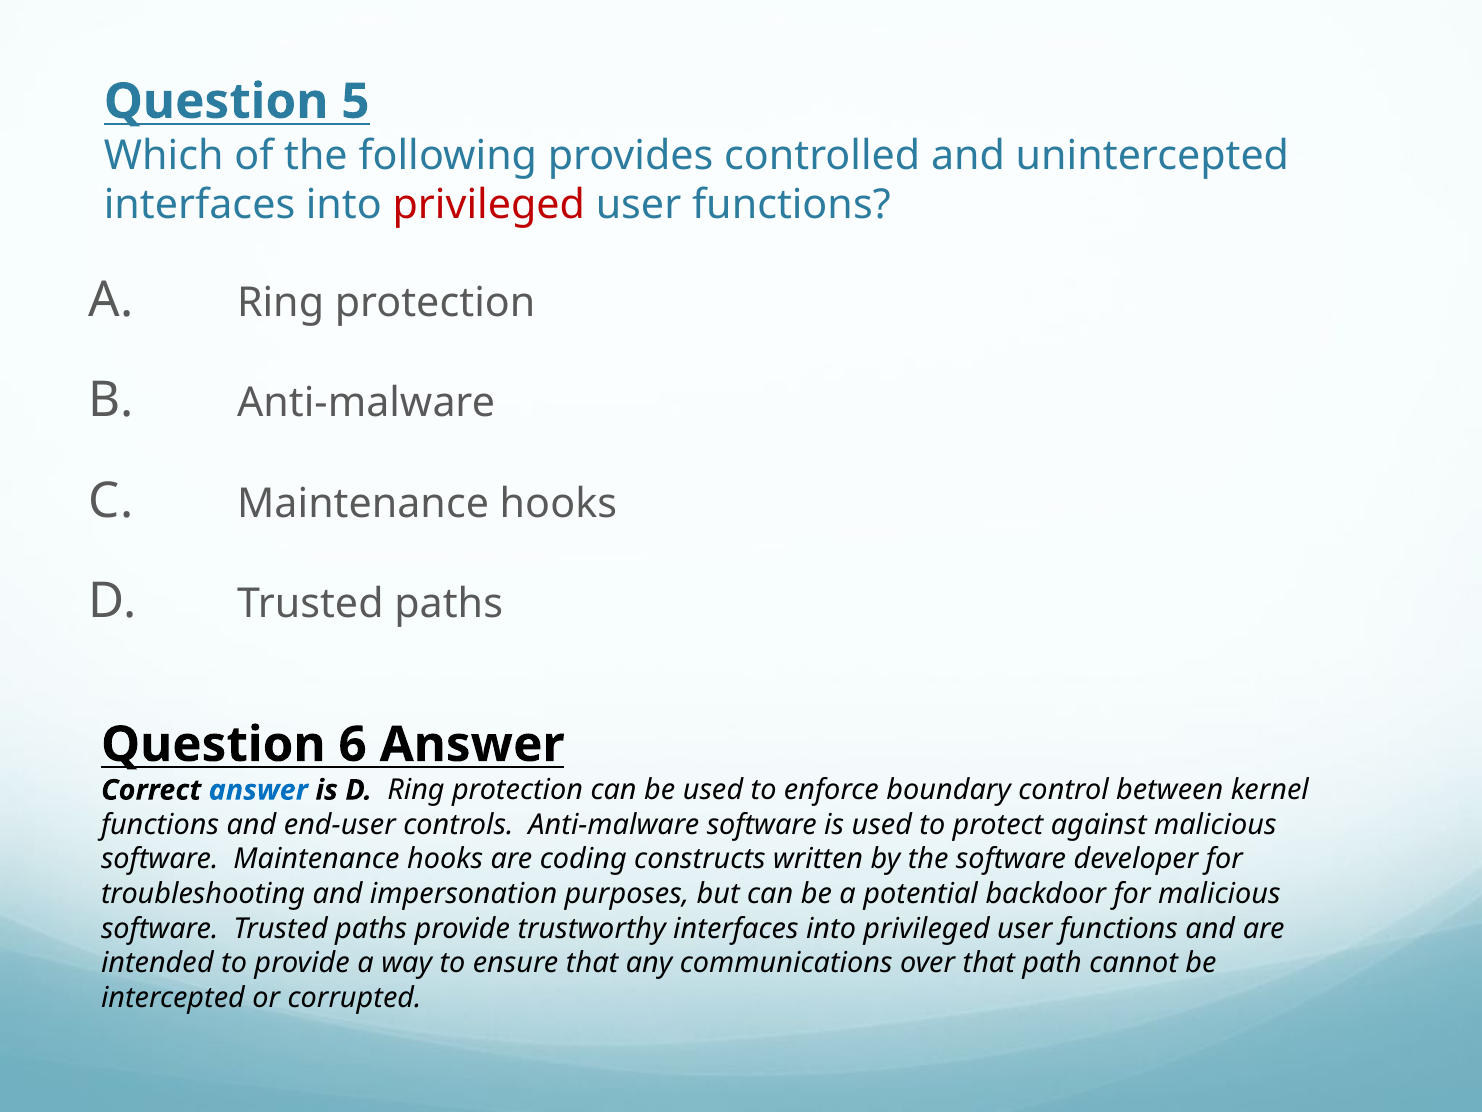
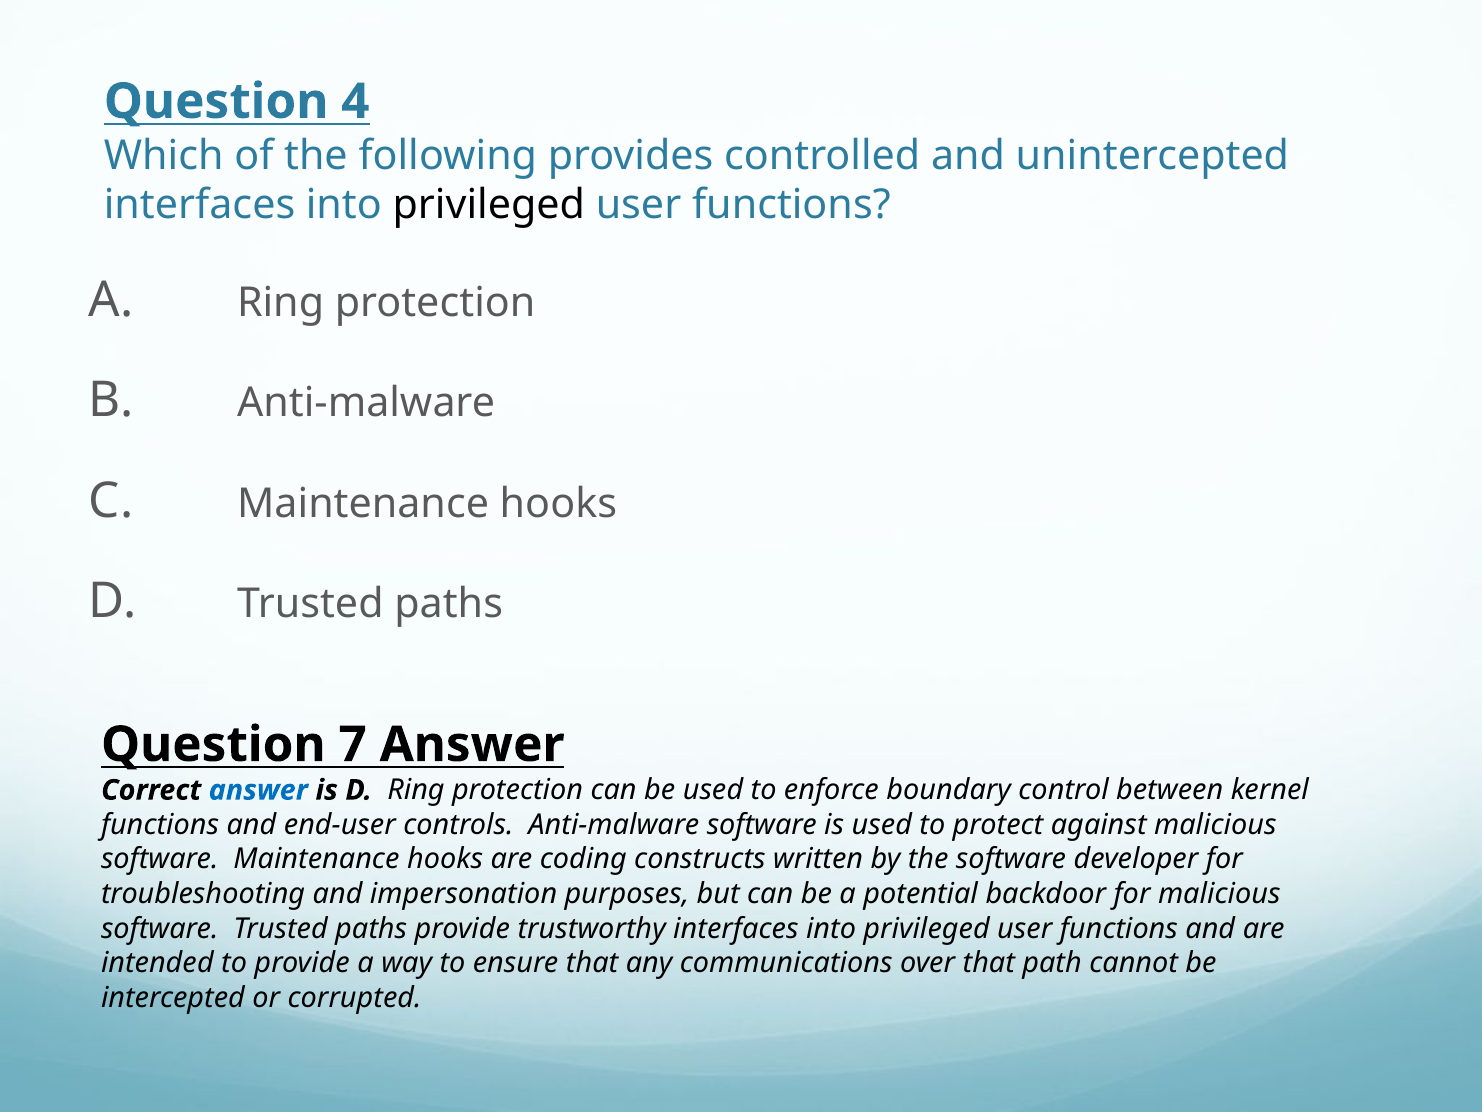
5: 5 -> 4 (355, 102)
privileged colour: red -> black (489, 205)
6: 6 -> 7 (353, 744)
